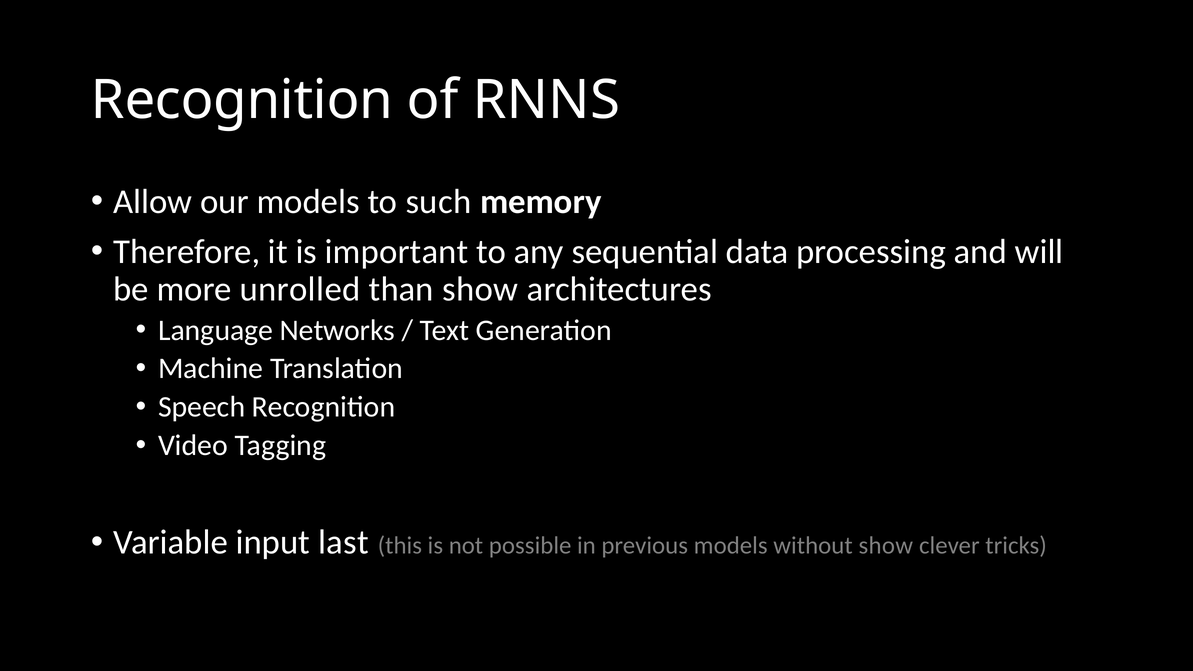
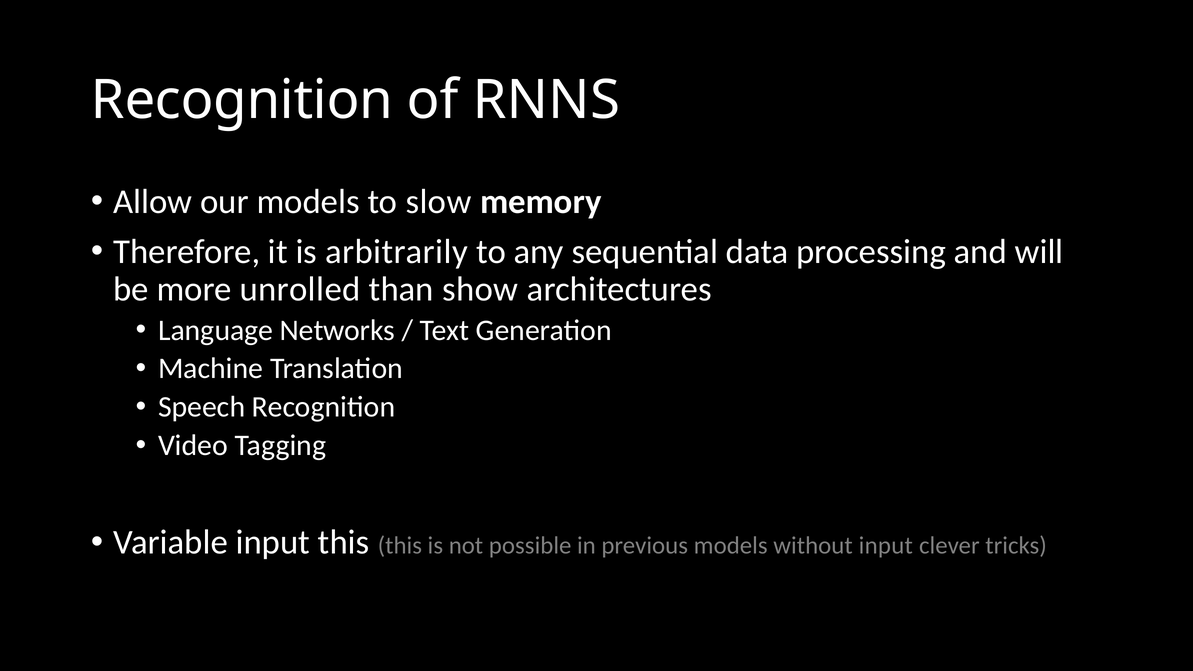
such: such -> slow (438, 202)
important: important -> arbitrarily (396, 252)
input last: last -> this (344, 543)
without show: show -> input (886, 546)
